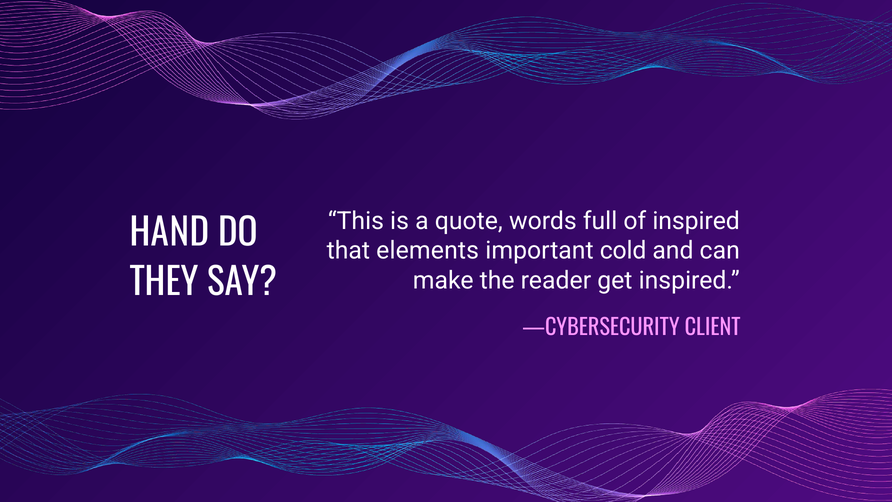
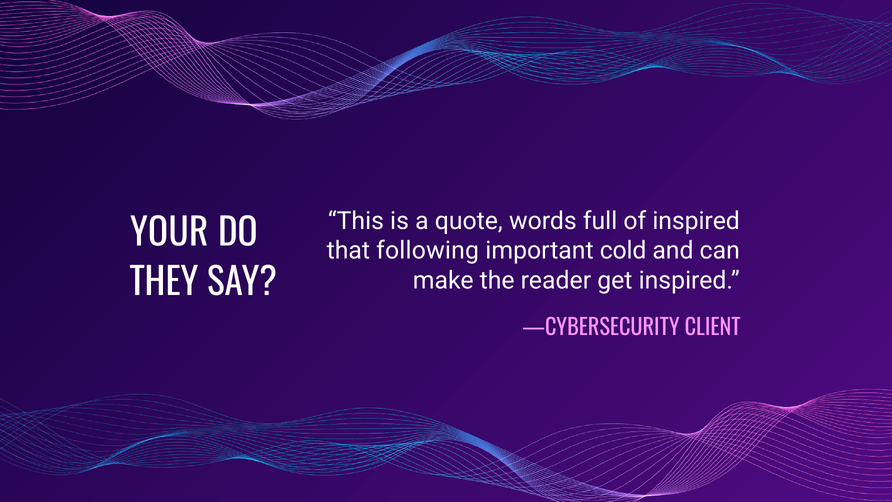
HAND: HAND -> YOUR (169, 234)
elements: elements -> following (428, 251)
